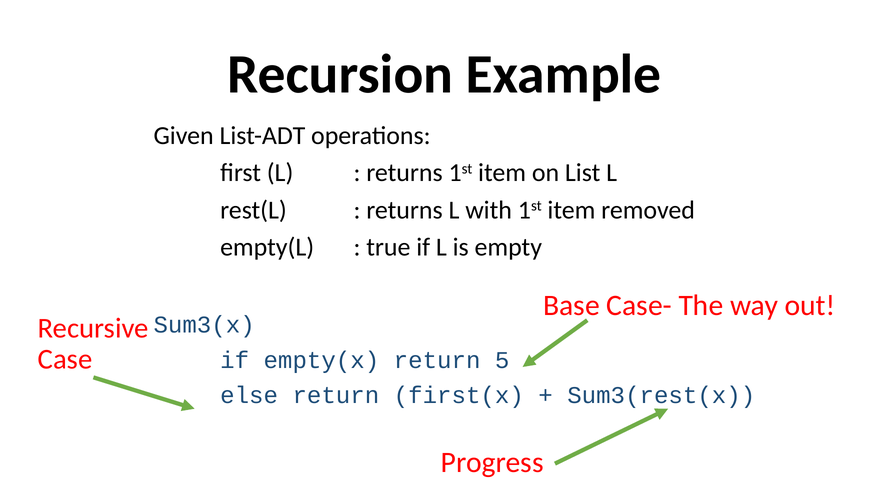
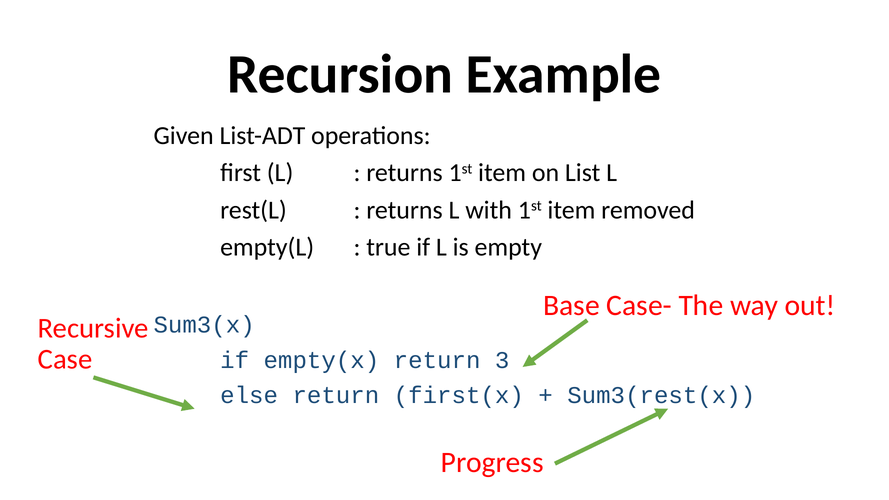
5: 5 -> 3 (502, 360)
